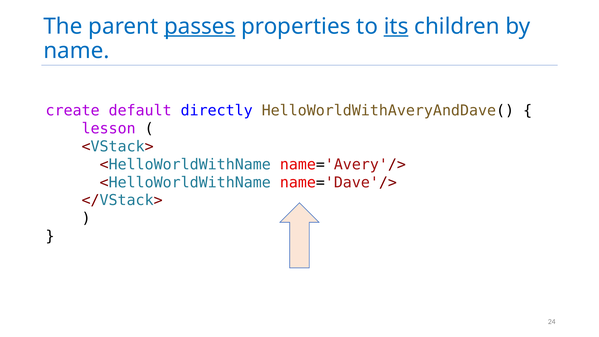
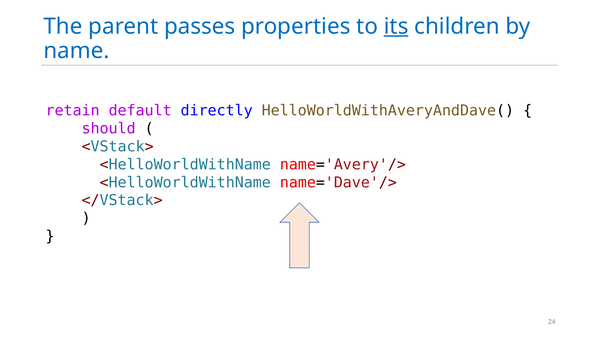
passes underline: present -> none (200, 26)
create: create -> retain (73, 110)
lesson: lesson -> should (109, 128)
